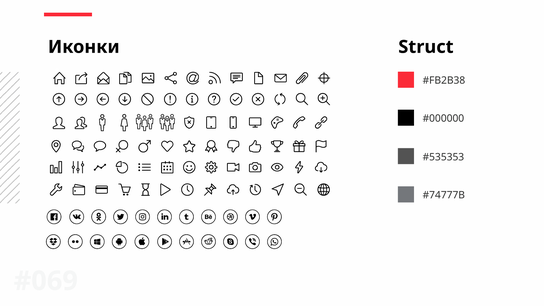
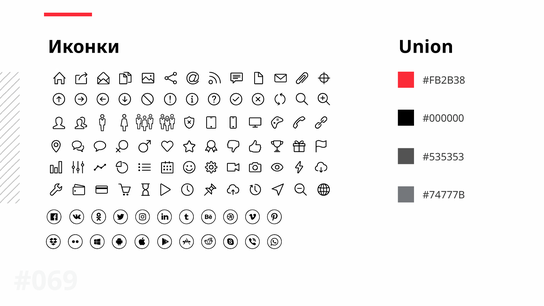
Struct: Struct -> Union (426, 47)
